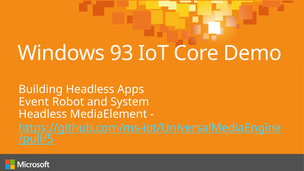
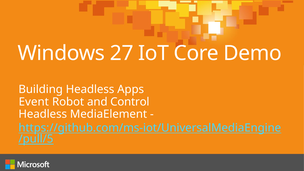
93: 93 -> 27 (122, 53)
System: System -> Control (130, 102)
